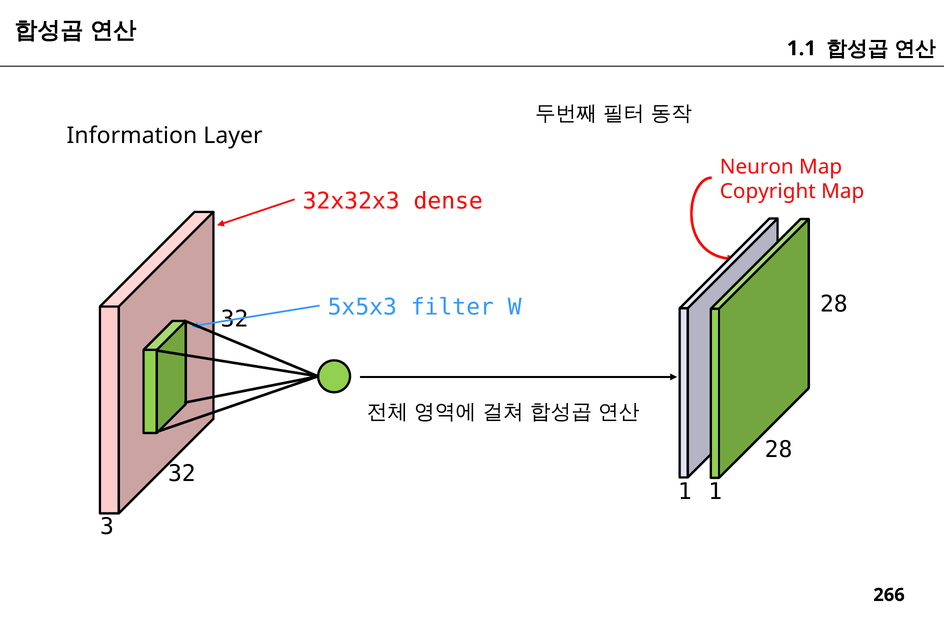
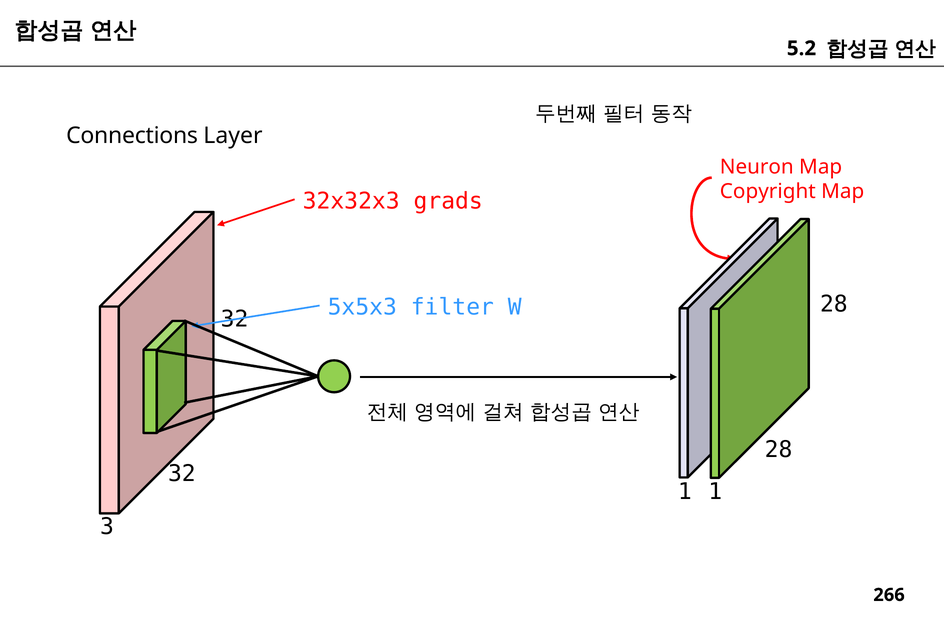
1.1: 1.1 -> 5.2 (801, 48)
Information: Information -> Connections (132, 136)
dense: dense -> grads (448, 201)
